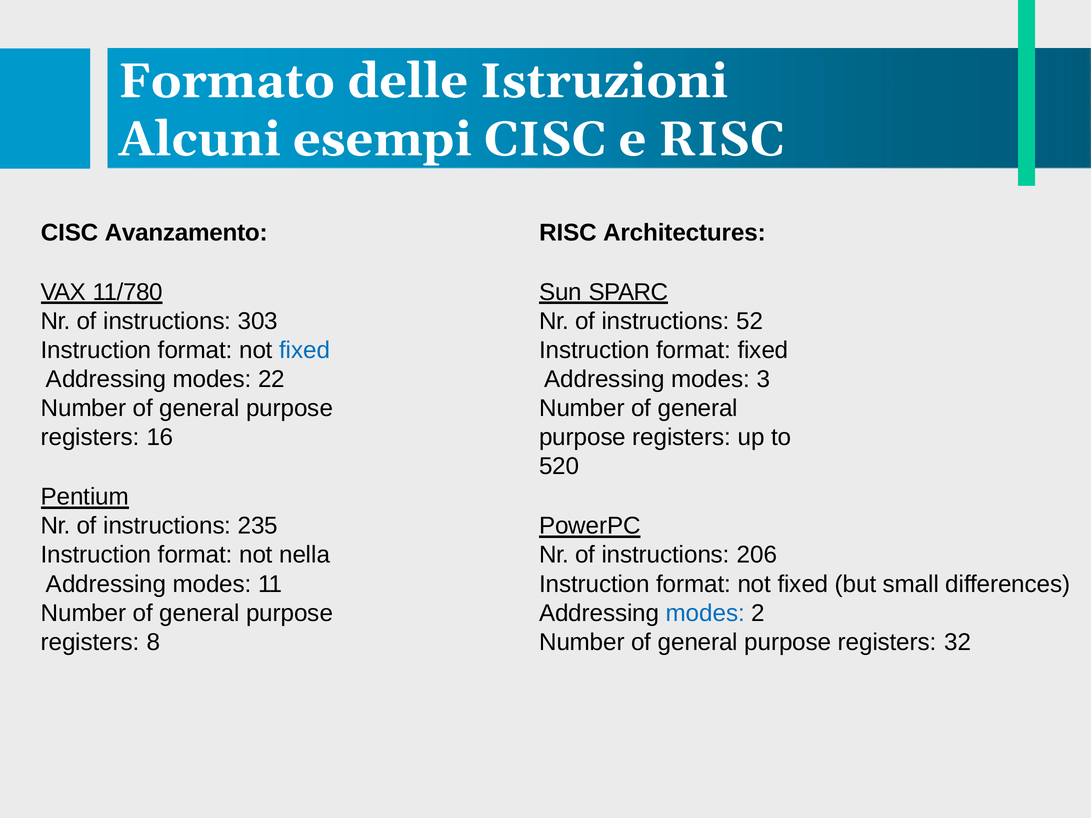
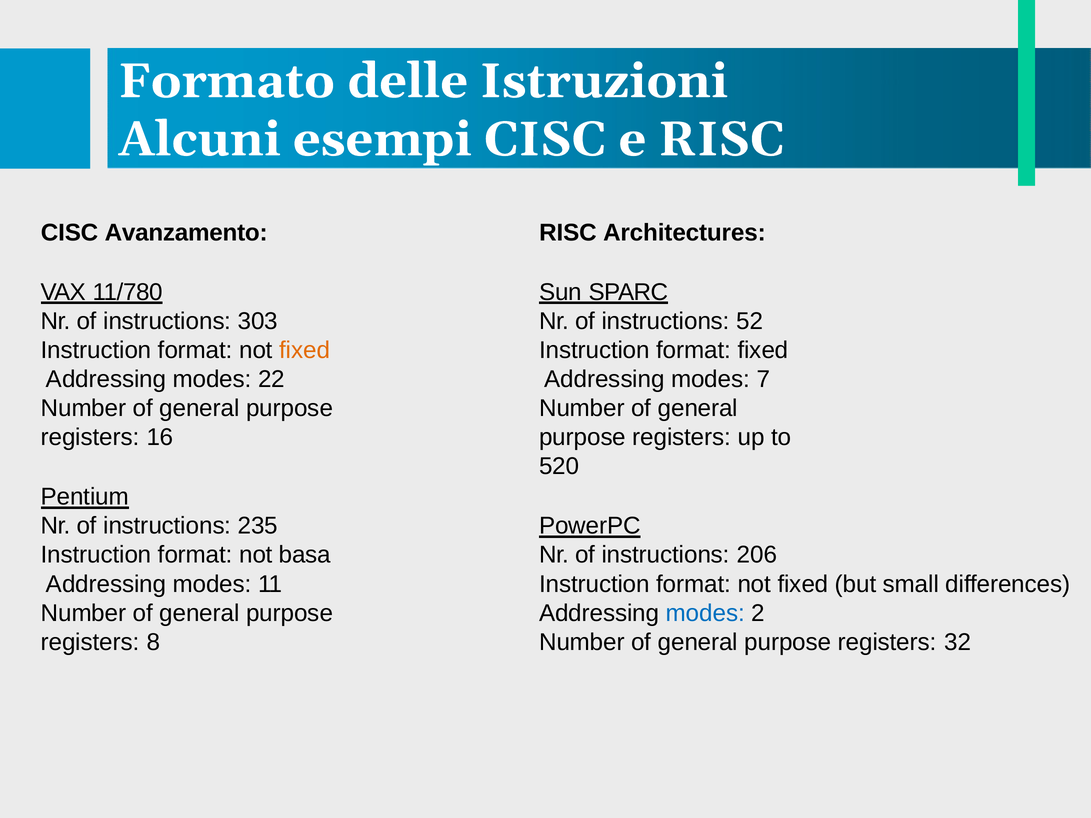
fixed colour: blue -> orange (305, 350)
3: 3 -> 7 (763, 379)
nella: nella -> basa (305, 555)
